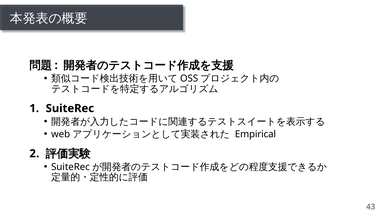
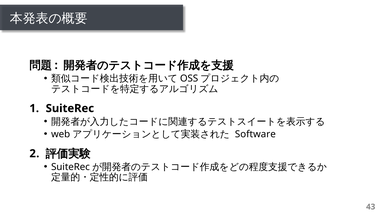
Empirical: Empirical -> Software (255, 134)
